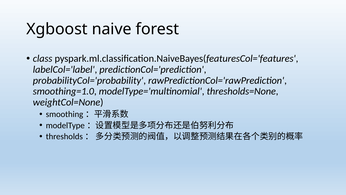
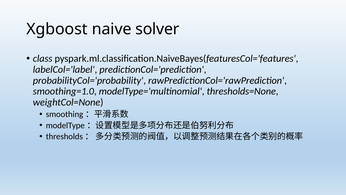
forest: forest -> solver (157, 29)
